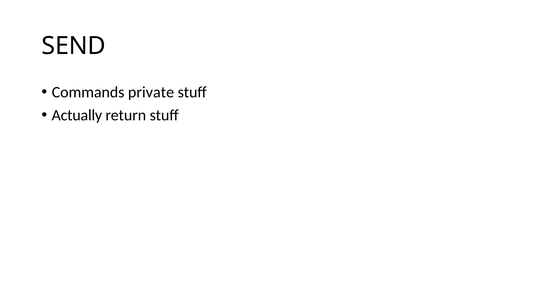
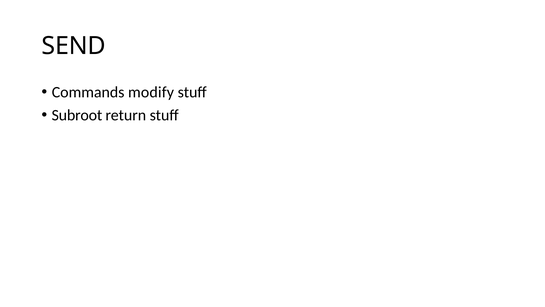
private: private -> modify (151, 92)
Actually: Actually -> Subroot (77, 115)
